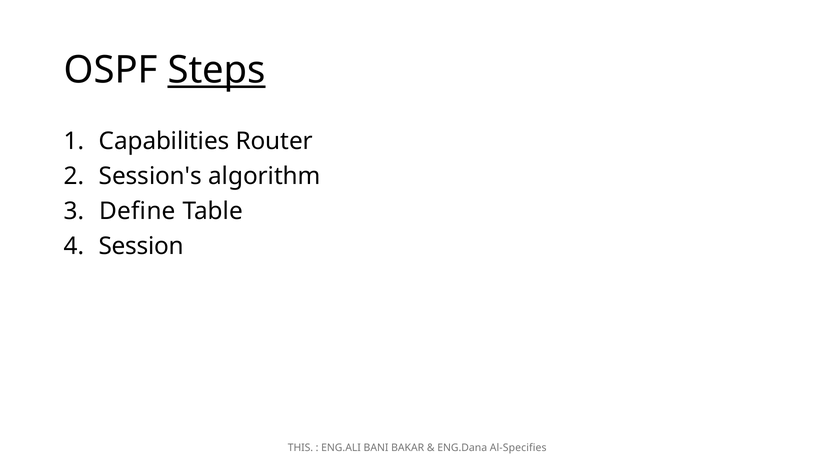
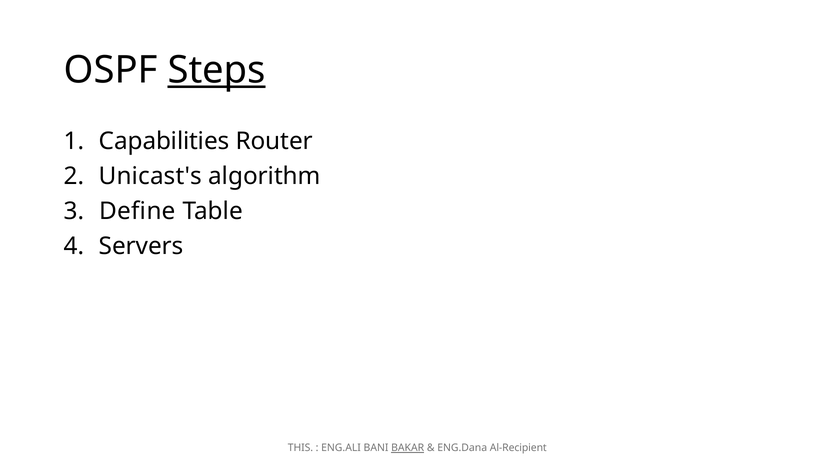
Session's: Session's -> Unicast's (150, 176)
Session: Session -> Servers (141, 246)
BAKAR underline: none -> present (408, 448)
Al-Specifies: Al-Specifies -> Al-Recipient (518, 448)
